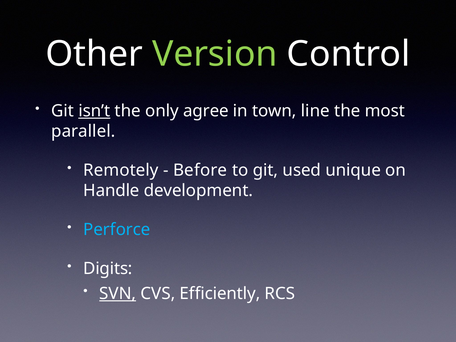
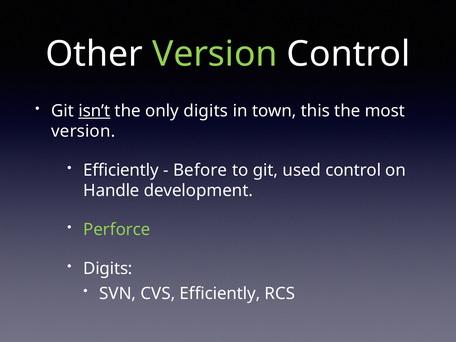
only agree: agree -> digits (206, 111)
line: line -> this (315, 111)
parallel: parallel -> version (83, 131)
Remotely: Remotely -> Efficiently (121, 170)
used unique: unique -> control (353, 170)
Perforce colour: light blue -> light green (117, 230)
SVN underline: present -> none (118, 293)
